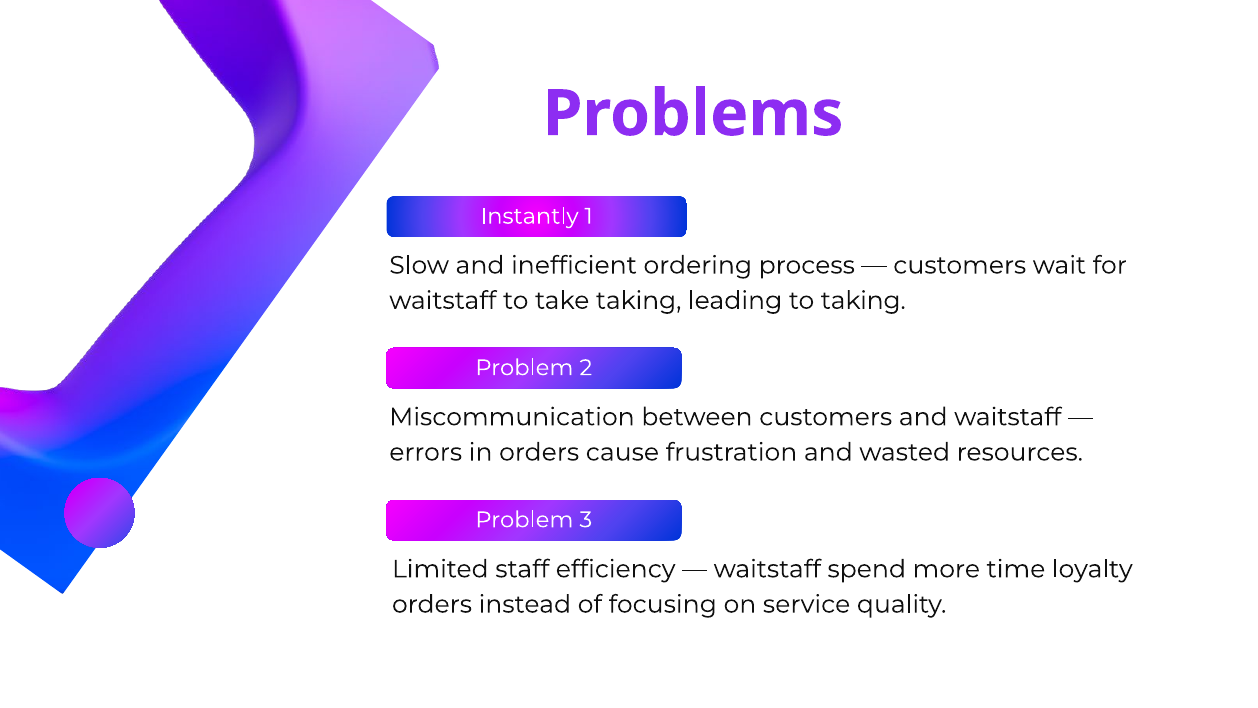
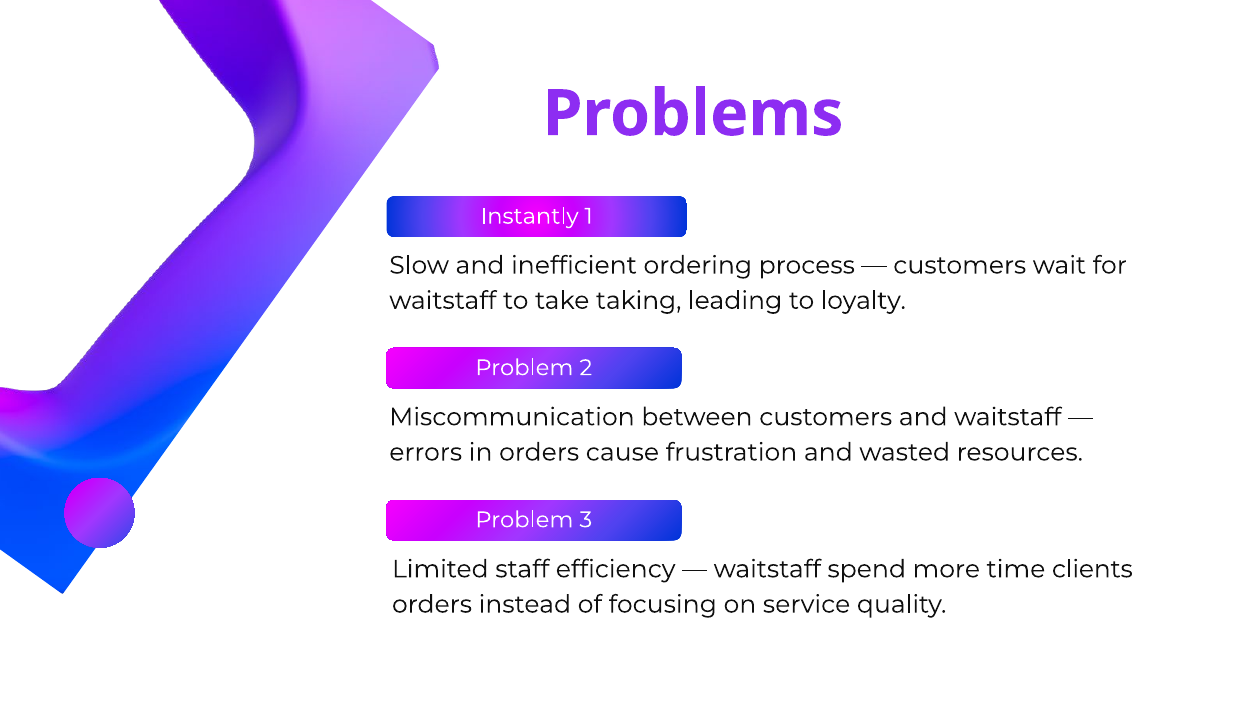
to taking: taking -> loyalty (863, 300)
loyalty: loyalty -> clients (1092, 569)
